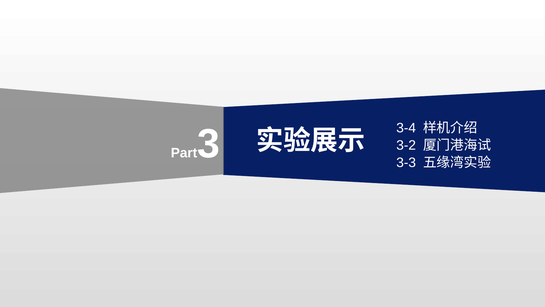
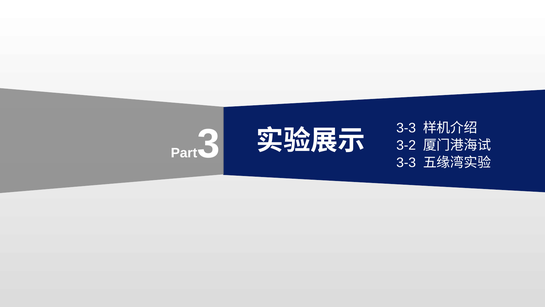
3-4: 3-4 -> 3-3 (406, 128)
